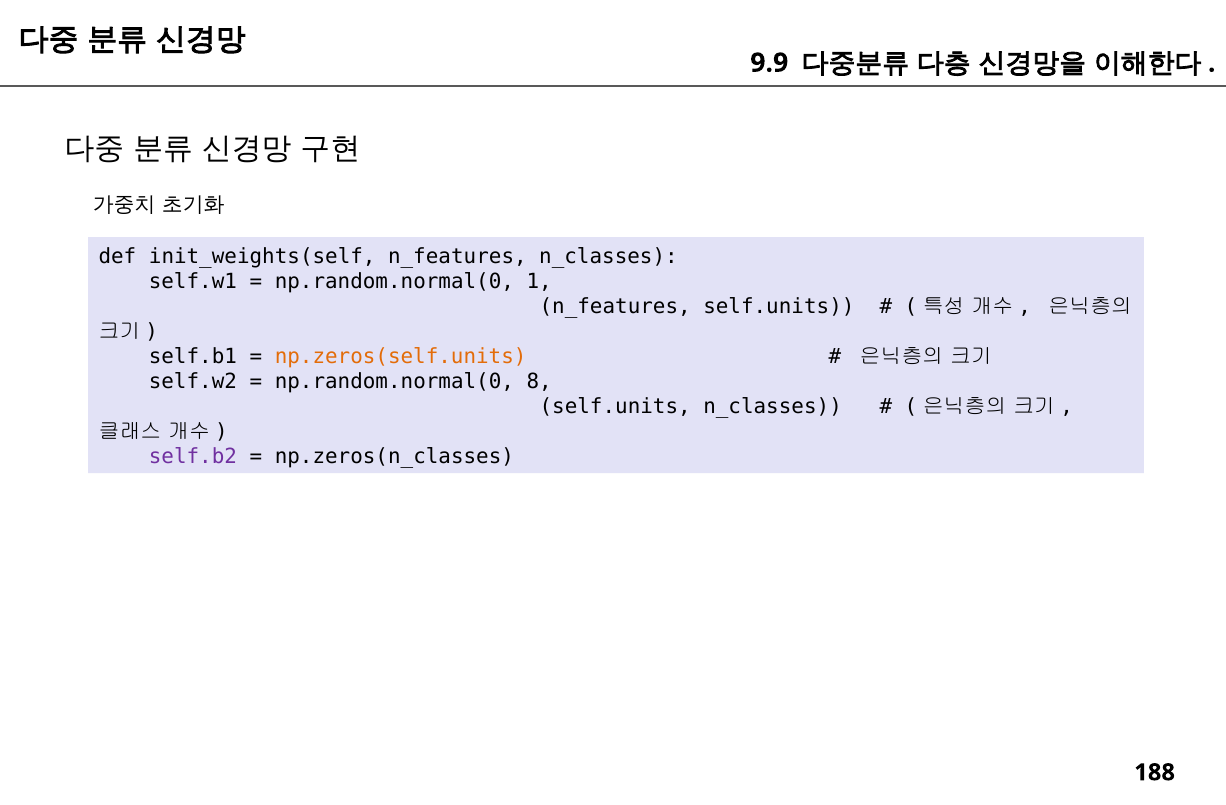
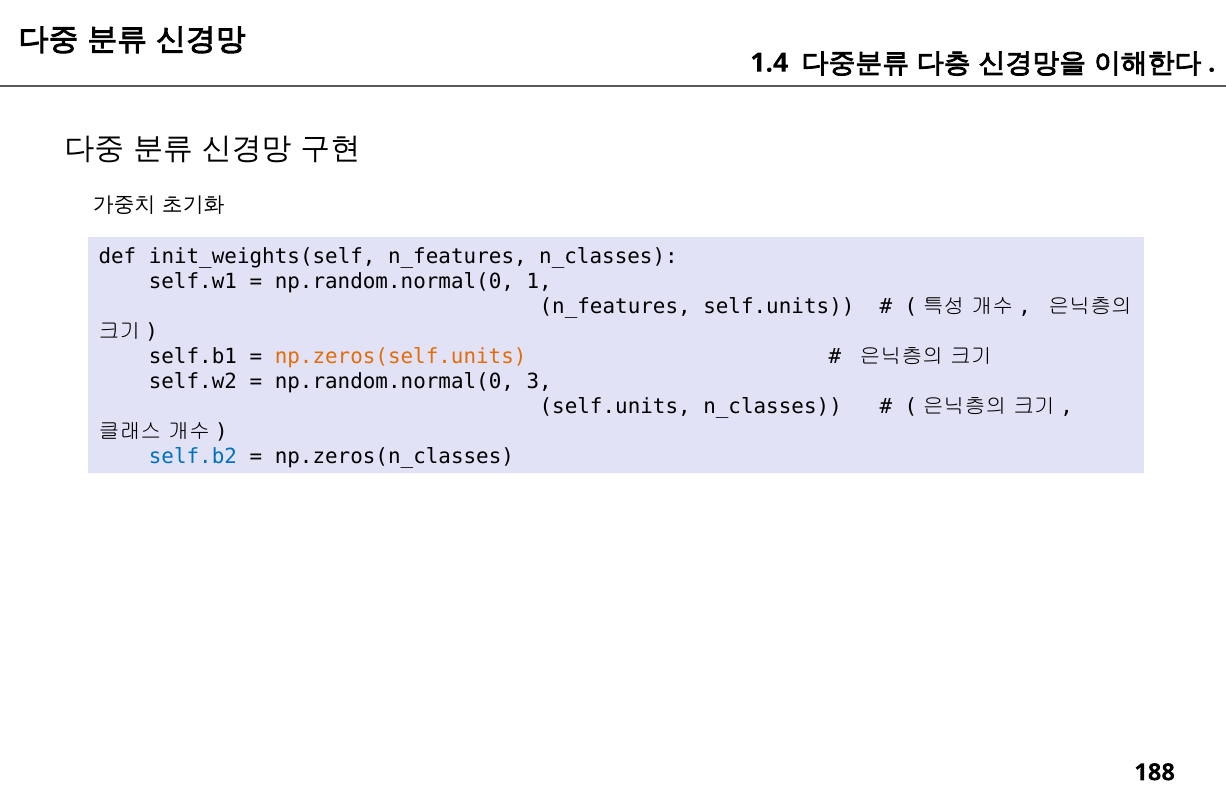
9.9: 9.9 -> 1.4 (769, 63)
8: 8 -> 3 (539, 382)
self.b2 colour: purple -> blue (193, 457)
